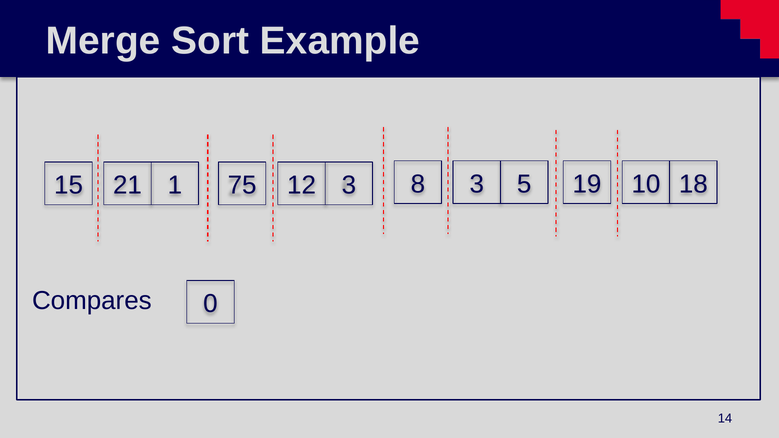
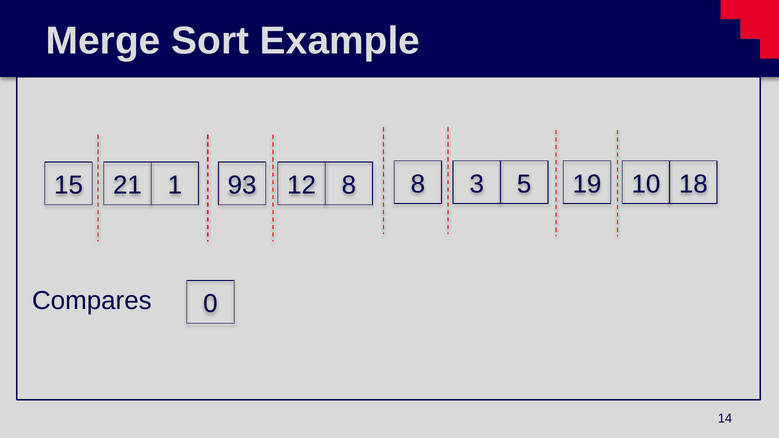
75: 75 -> 93 (242, 185)
12 3: 3 -> 8 (349, 185)
